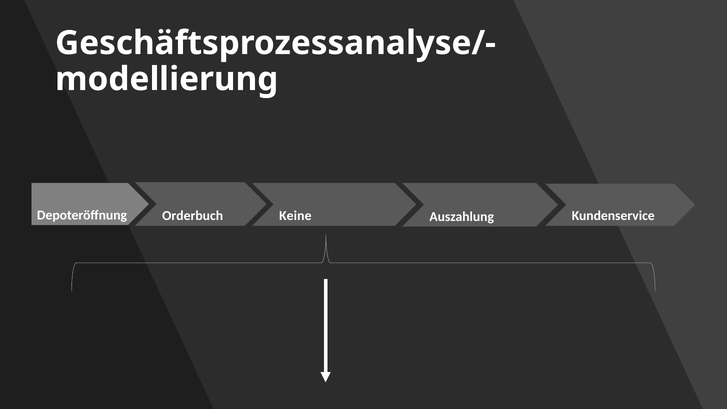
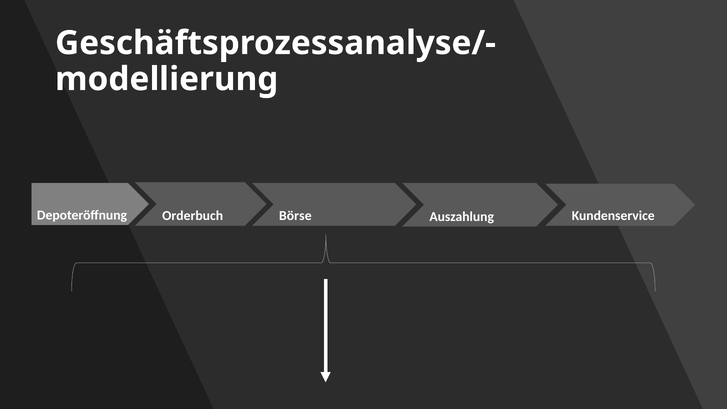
Keine: Keine -> Börse (295, 216)
